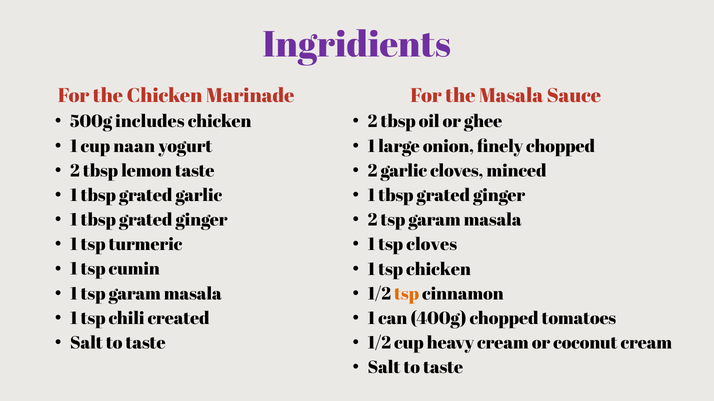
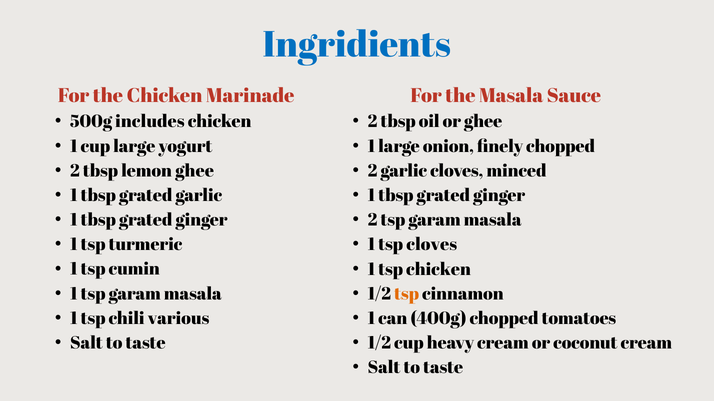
Ingridients colour: purple -> blue (357, 45)
cup naan: naan -> large (134, 146)
lemon taste: taste -> ghee (195, 171)
created: created -> various (179, 319)
